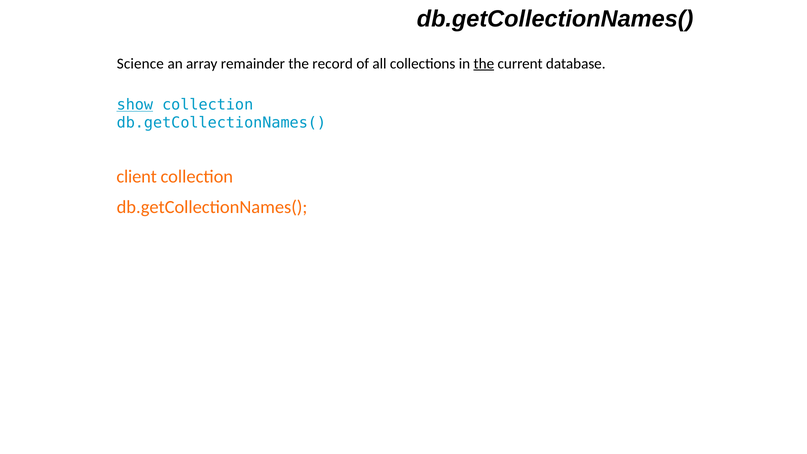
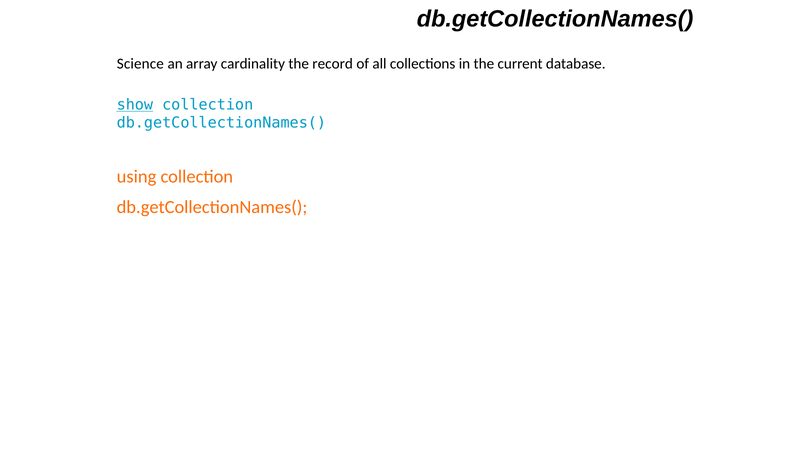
remainder: remainder -> cardinality (253, 64)
the underline: present -> none (484, 64)
client: client -> using (137, 177)
